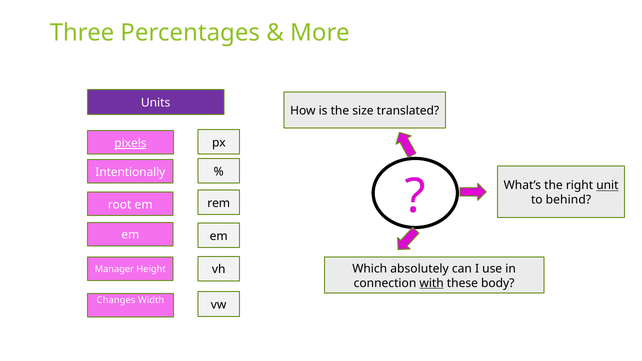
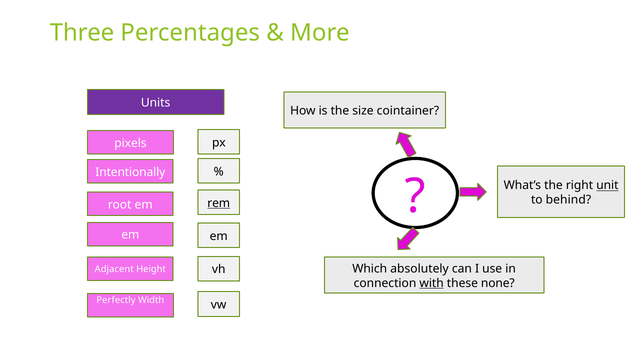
translated: translated -> cointainer (408, 111)
pixels underline: present -> none (130, 143)
rem underline: none -> present (219, 203)
Manager: Manager -> Adjacent (114, 269)
body: body -> none (498, 283)
Changes: Changes -> Perfectly (116, 300)
